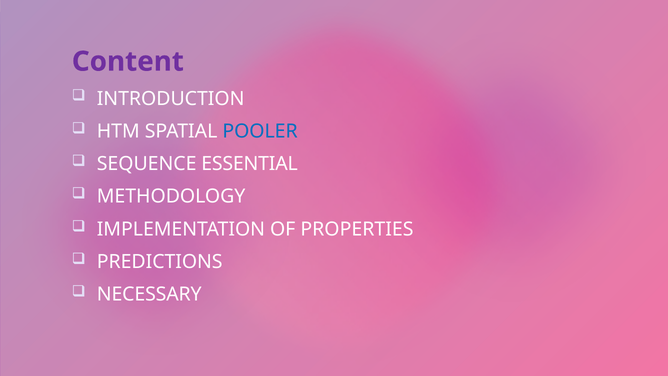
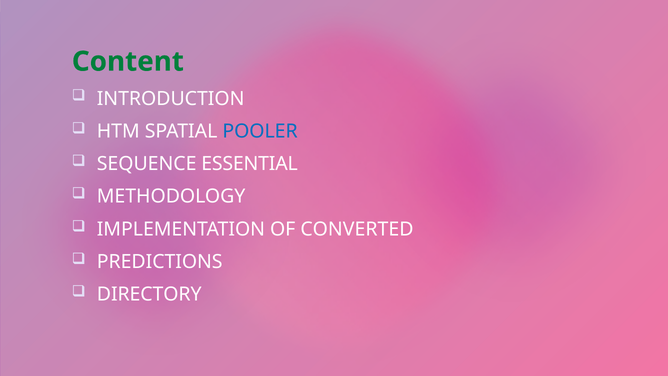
Content colour: purple -> green (128, 61)
PROPERTIES: PROPERTIES -> CONVERTED (357, 229)
NECESSARY: NECESSARY -> DIRECTORY (149, 294)
